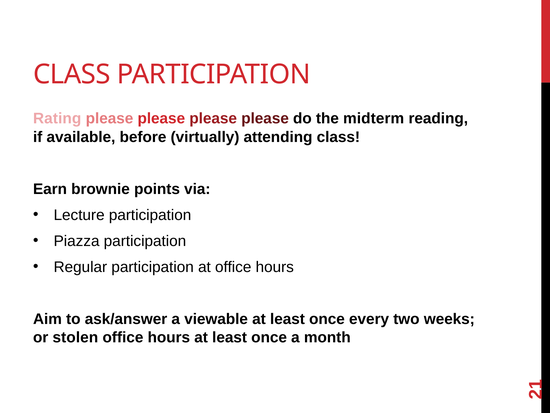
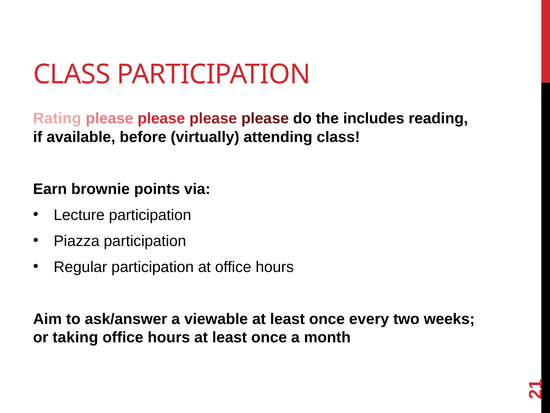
midterm: midterm -> includes (374, 118)
stolen: stolen -> taking (75, 337)
